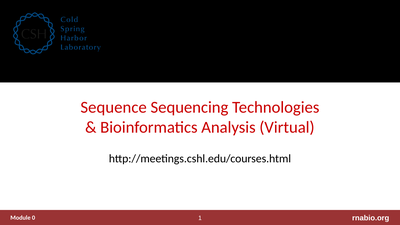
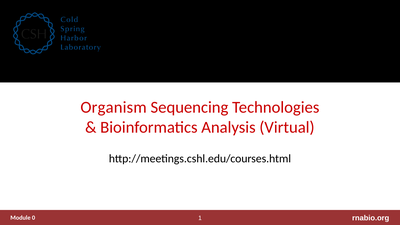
Sequence: Sequence -> Organism (114, 107)
